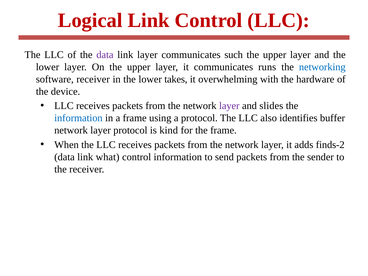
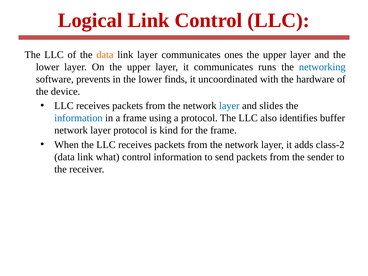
data colour: purple -> orange (105, 55)
such: such -> ones (234, 55)
software receiver: receiver -> prevents (93, 79)
takes: takes -> finds (176, 79)
overwhelming: overwhelming -> uncoordinated (228, 79)
layer colour: purple -> blue (229, 106)
finds-2: finds-2 -> class-2 (330, 145)
